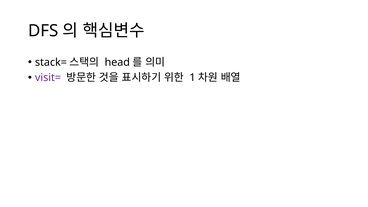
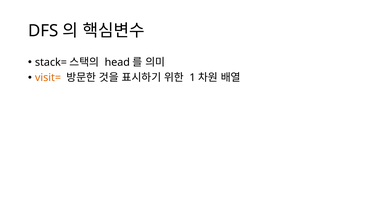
visit= colour: purple -> orange (48, 78)
